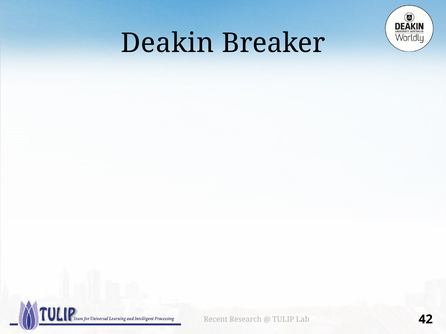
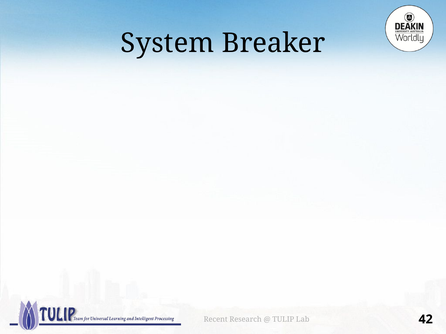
Deakin: Deakin -> System (167, 43)
